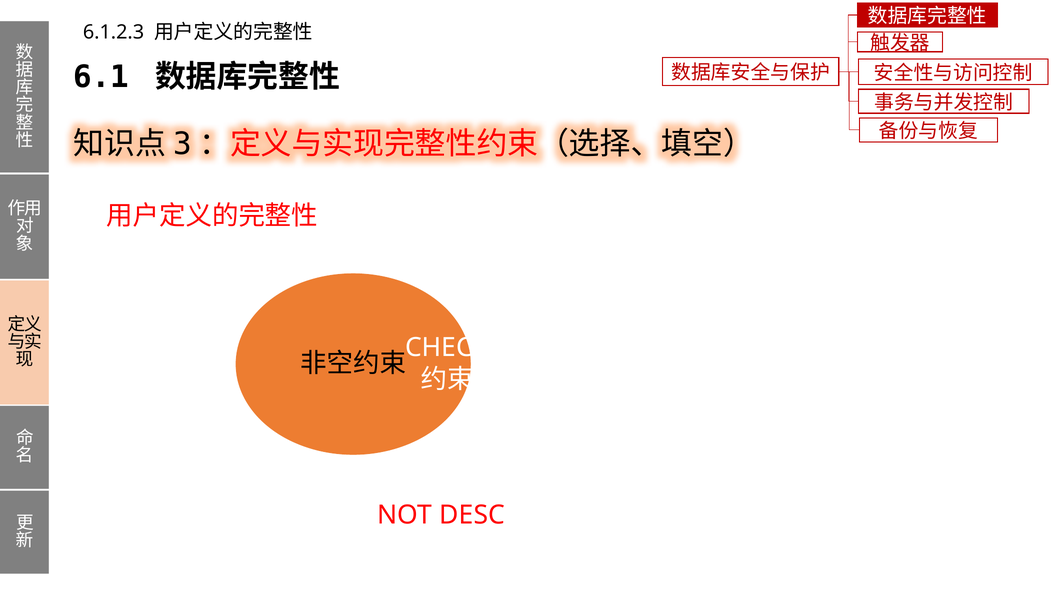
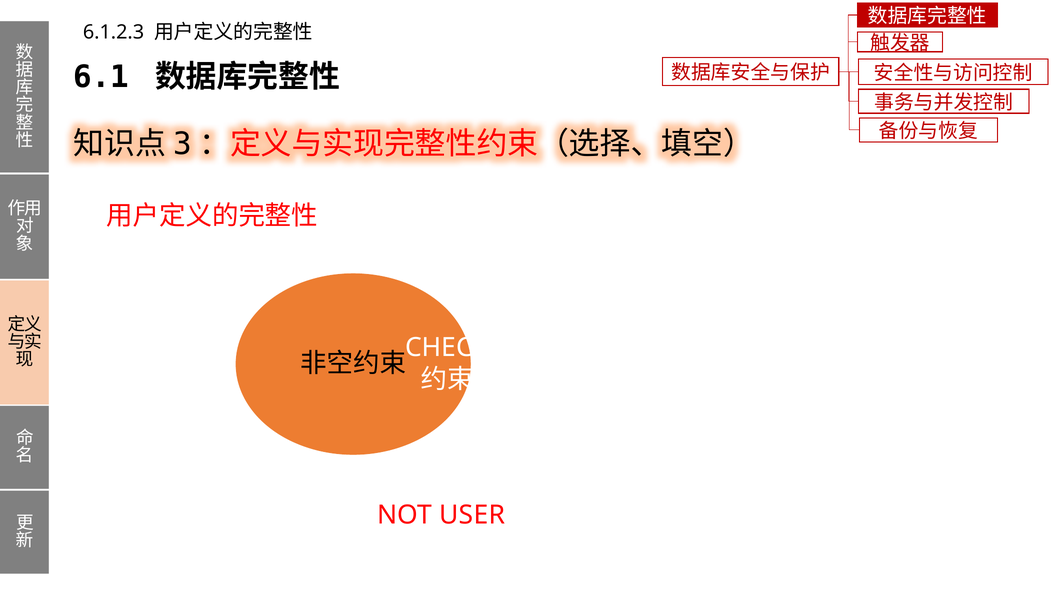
DESC: DESC -> USER (472, 515)
